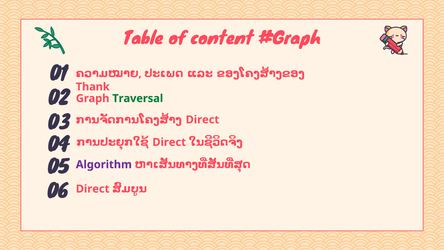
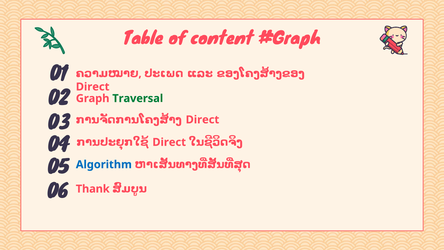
Thank: Thank -> Direct (93, 87)
Algorithm colour: purple -> blue (104, 164)
Direct: Direct -> Thank (93, 189)
